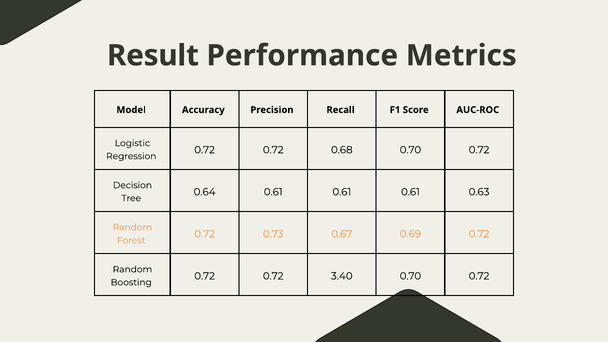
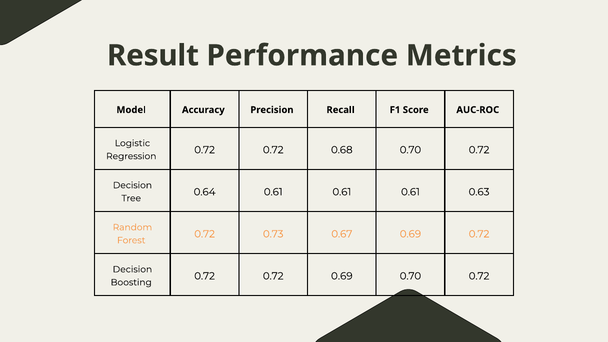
Random: Random -> Decision (132, 269)
0.72 3.40: 3.40 -> 0.69 (342, 276)
